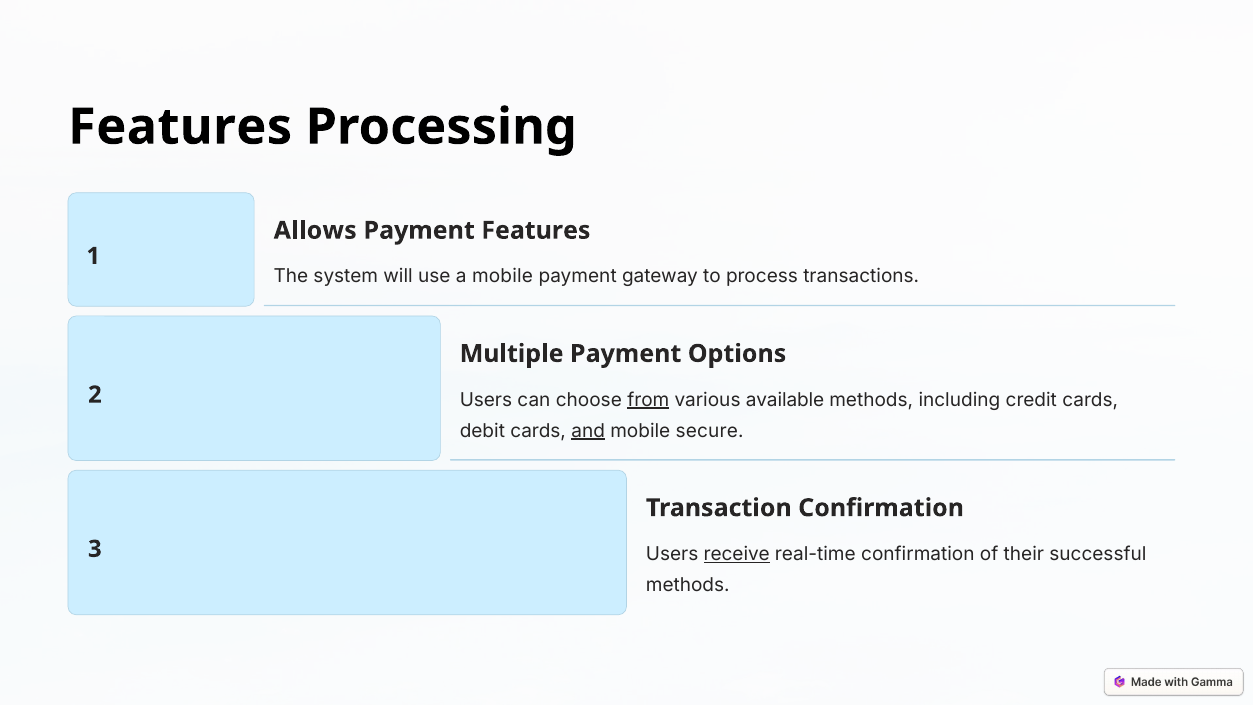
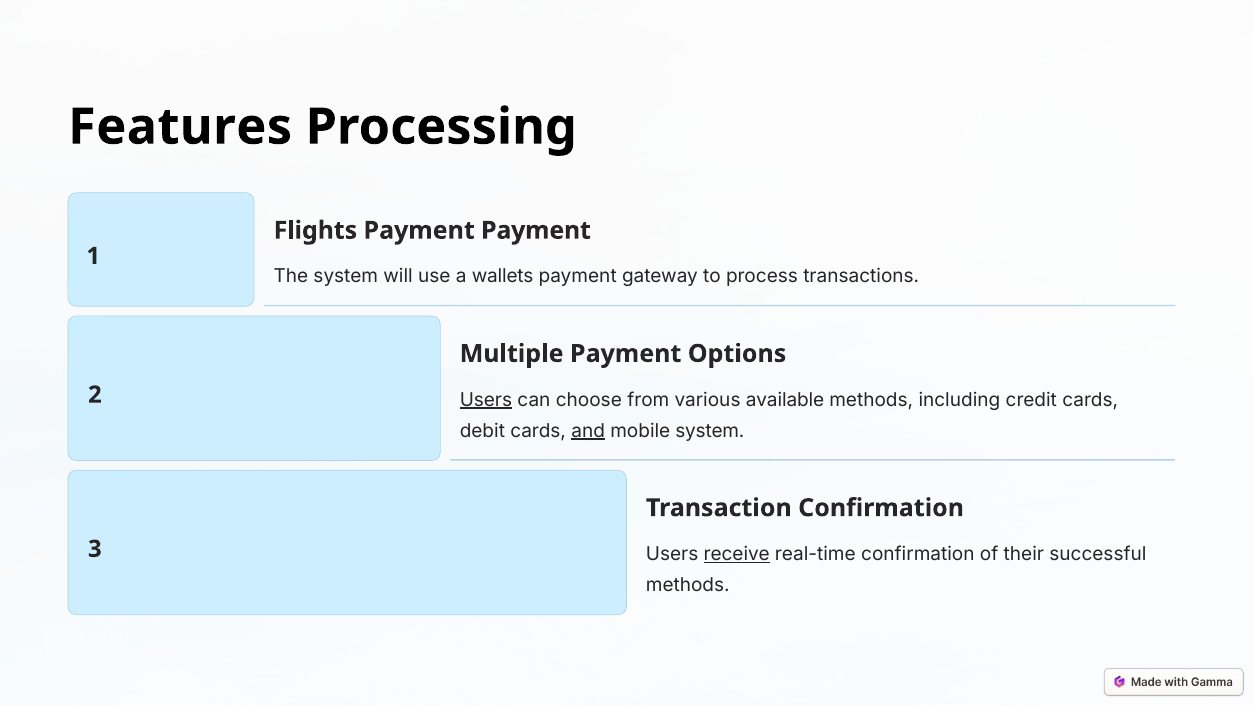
Allows: Allows -> Flights (315, 230)
Payment Features: Features -> Payment (536, 230)
a mobile: mobile -> wallets (503, 277)
Users underline: none -> present (486, 400)
from underline: present -> none (648, 400)
mobile secure: secure -> system (710, 431)
